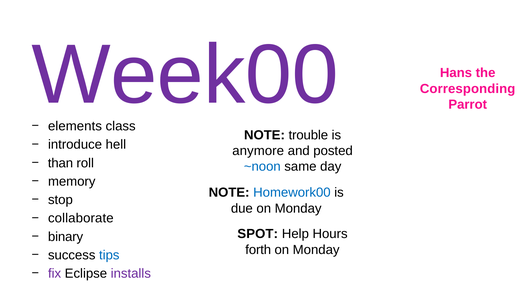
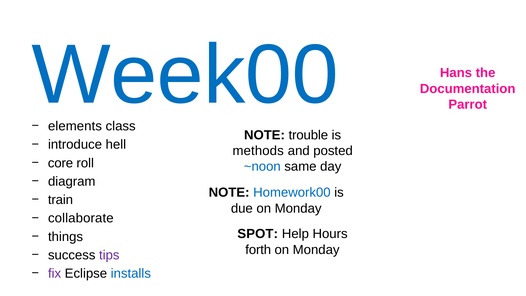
Week00 colour: purple -> blue (185, 75)
Corresponding: Corresponding -> Documentation (468, 89)
anymore: anymore -> methods (258, 151)
than: than -> core (60, 163)
memory: memory -> diagram (72, 181)
stop: stop -> train (60, 200)
binary: binary -> things (66, 237)
tips colour: blue -> purple (109, 255)
installs colour: purple -> blue (131, 273)
